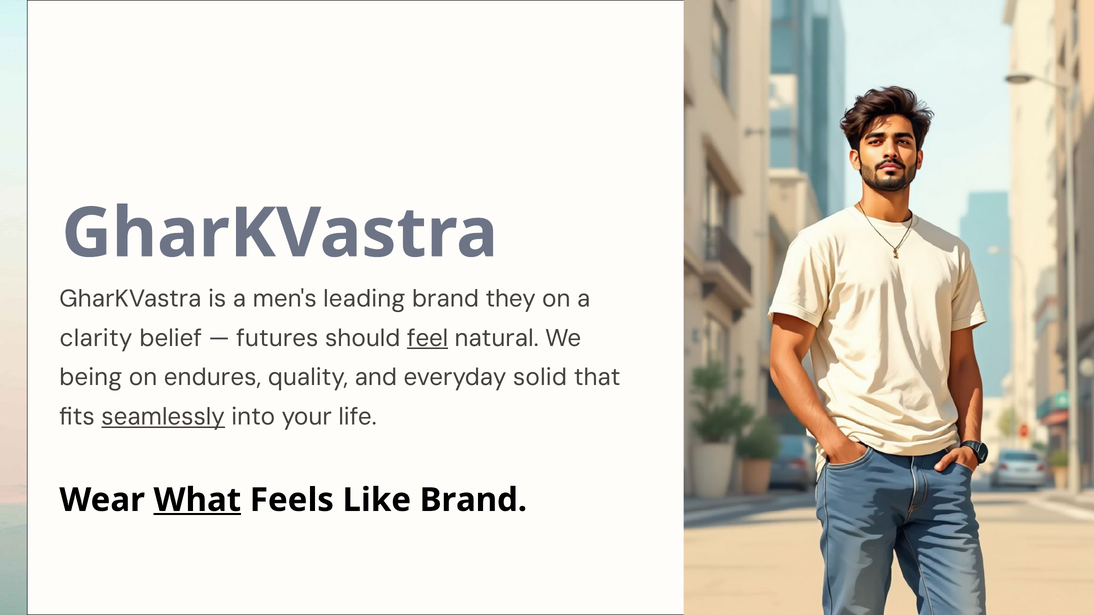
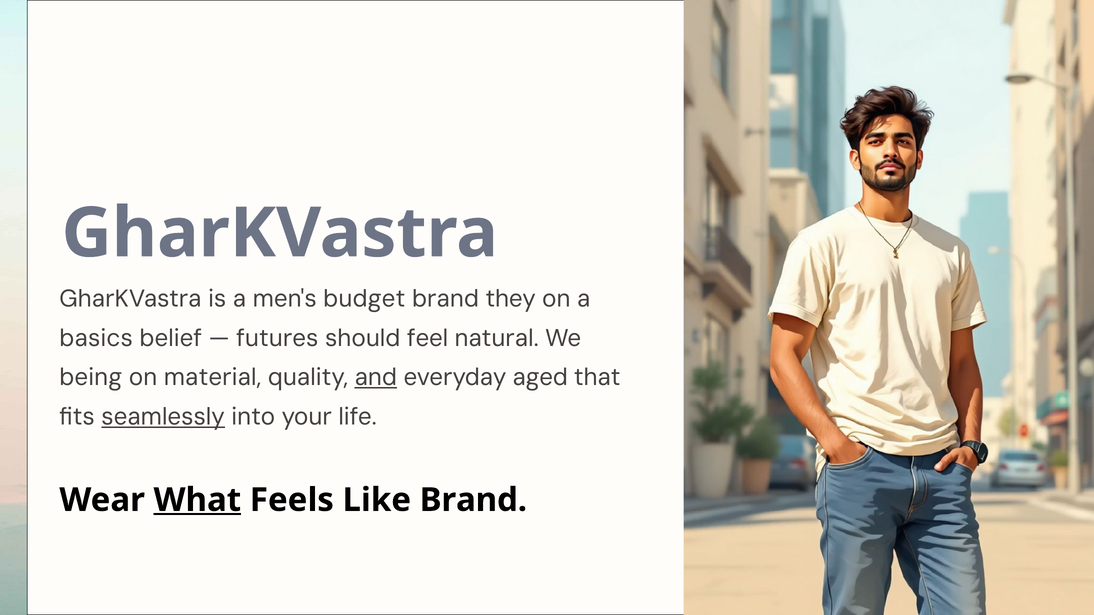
leading: leading -> budget (364, 299)
clarity: clarity -> basics (96, 338)
feel underline: present -> none (428, 338)
endures: endures -> material (213, 378)
and underline: none -> present (376, 378)
solid: solid -> aged (540, 378)
